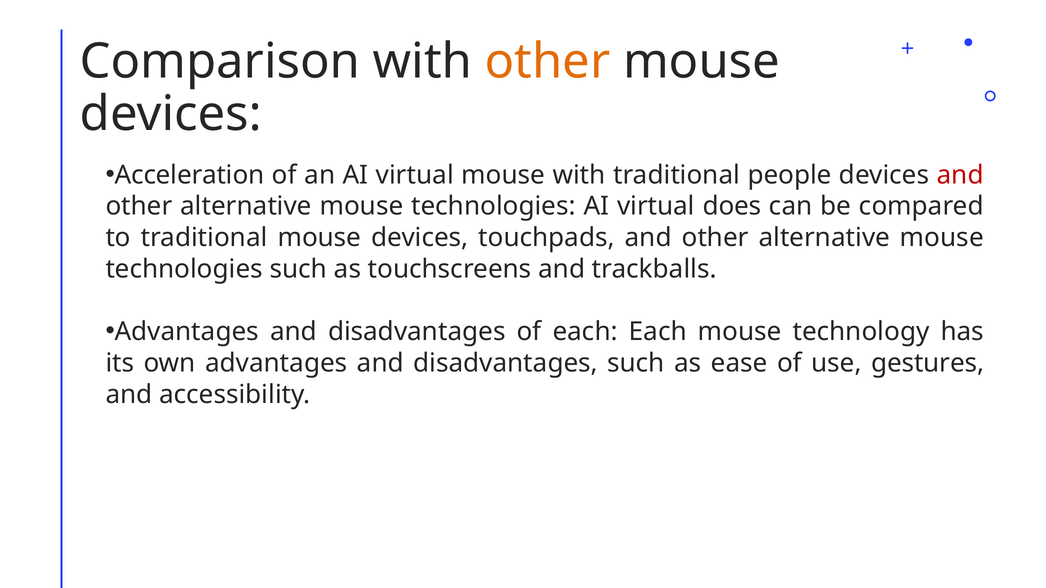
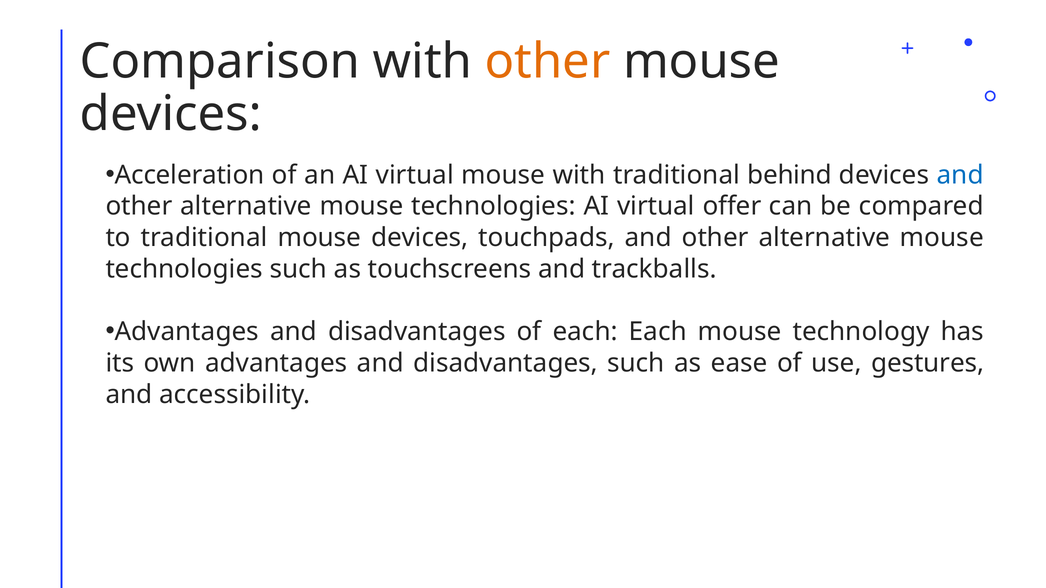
people: people -> behind (790, 175)
and colour: red -> blue (960, 175)
does: does -> offer (732, 206)
